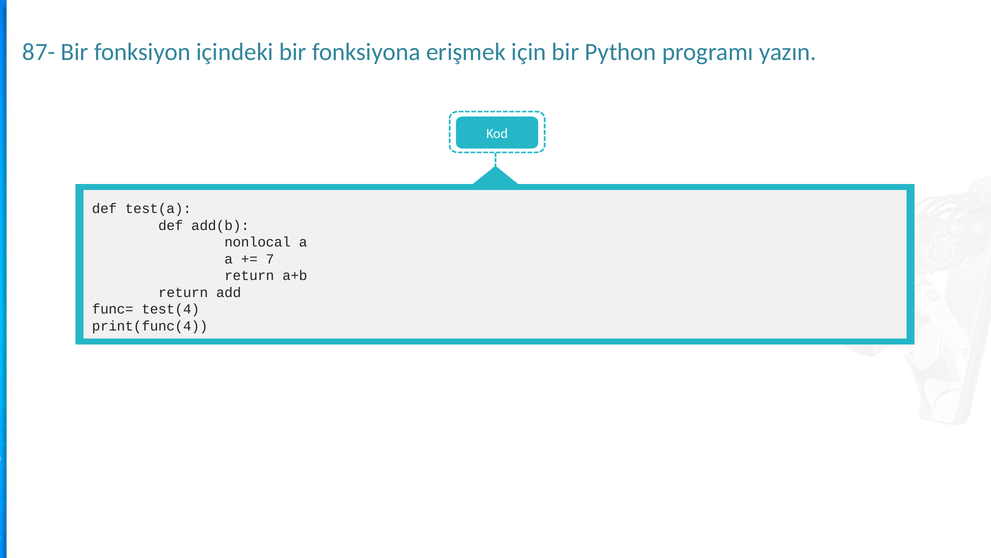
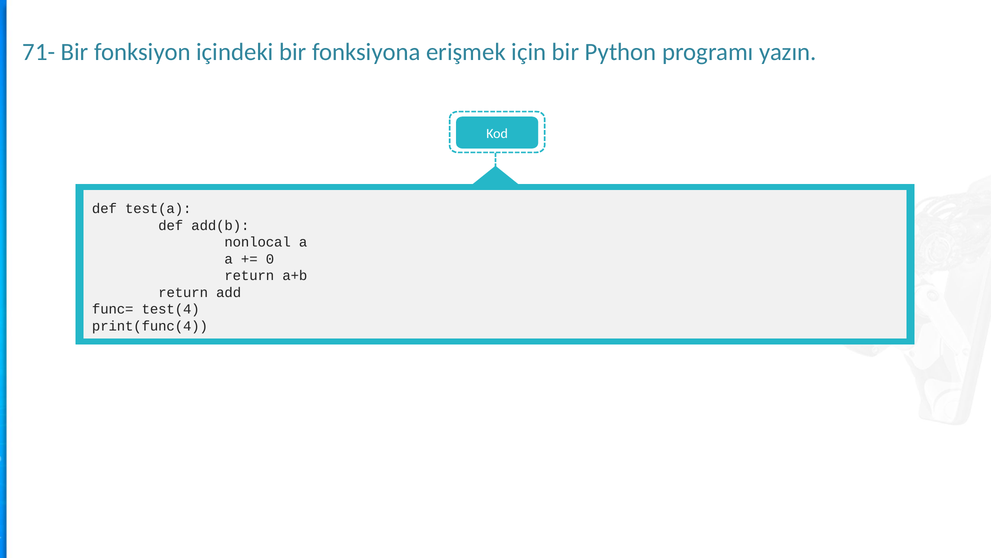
87-: 87- -> 71- (39, 52)
7: 7 -> 0 (270, 259)
